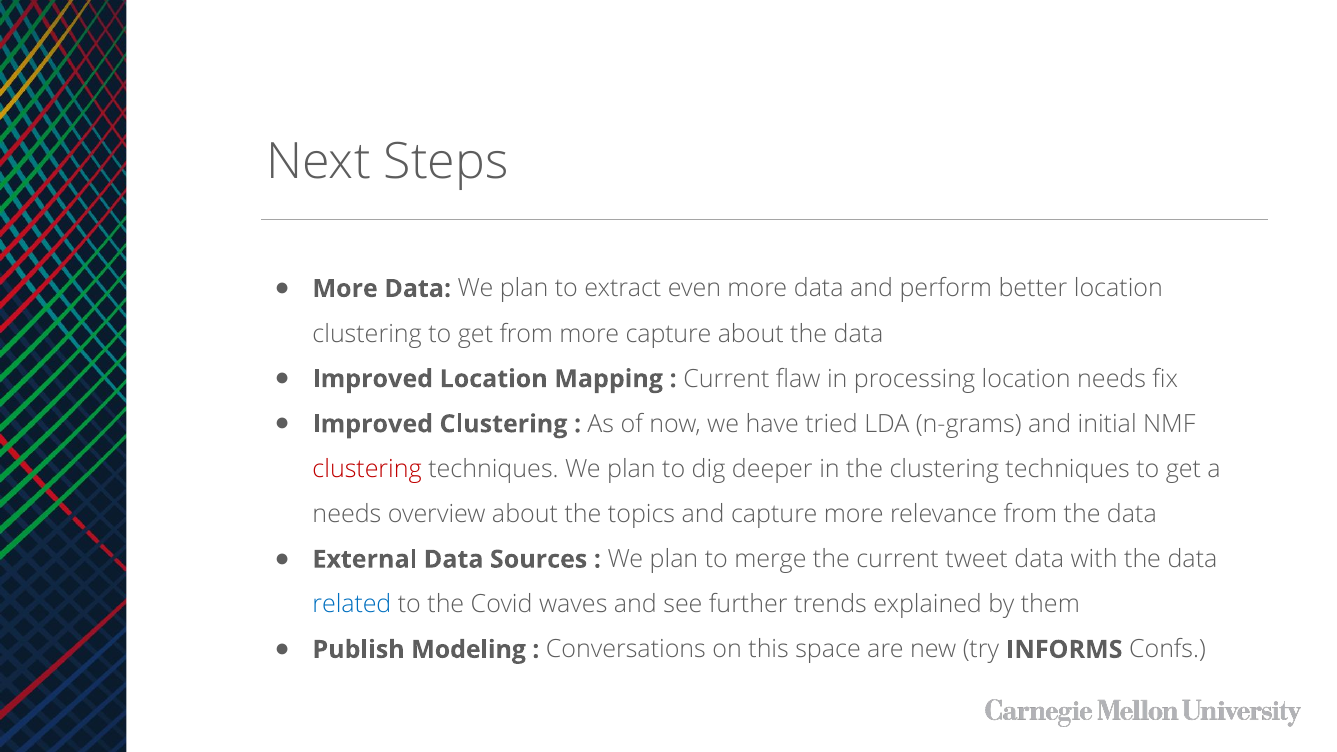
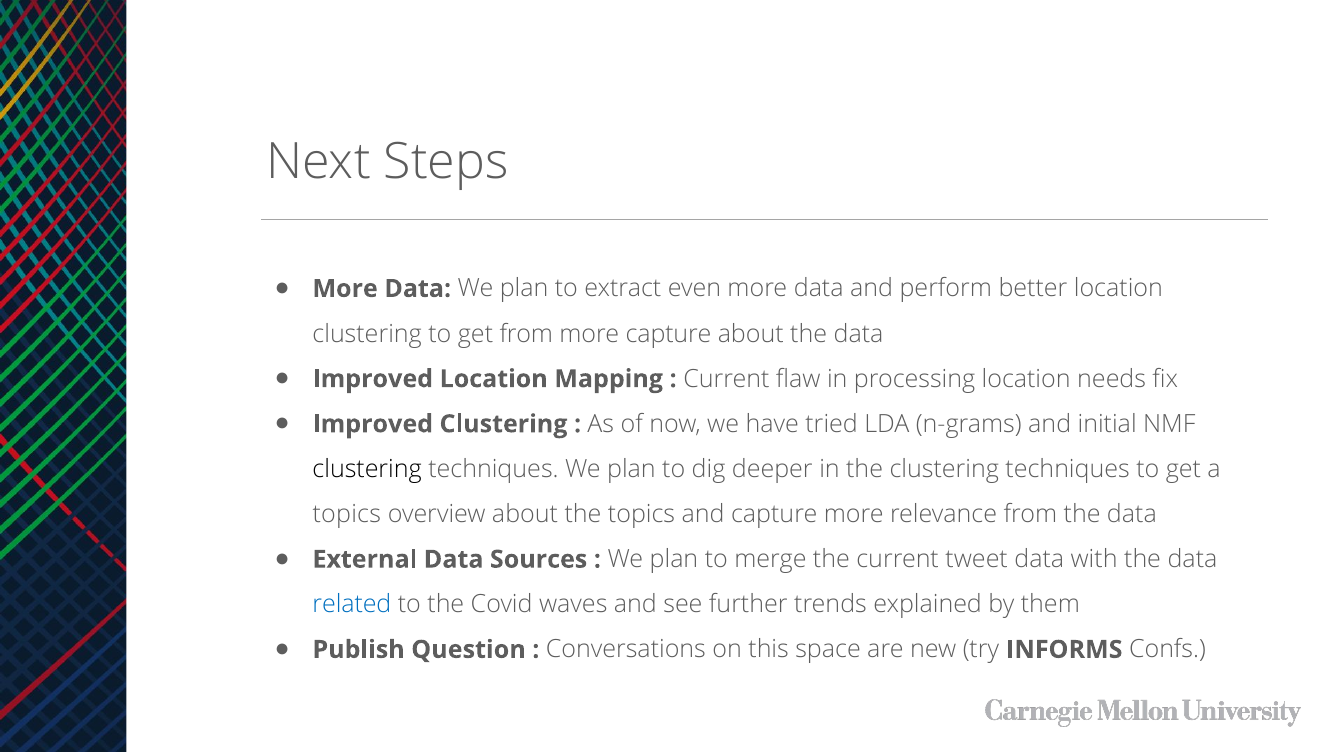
clustering colour: red -> black (367, 469)
needs: needs -> topics (347, 514)
Modeling: Modeling -> Question (468, 650)
